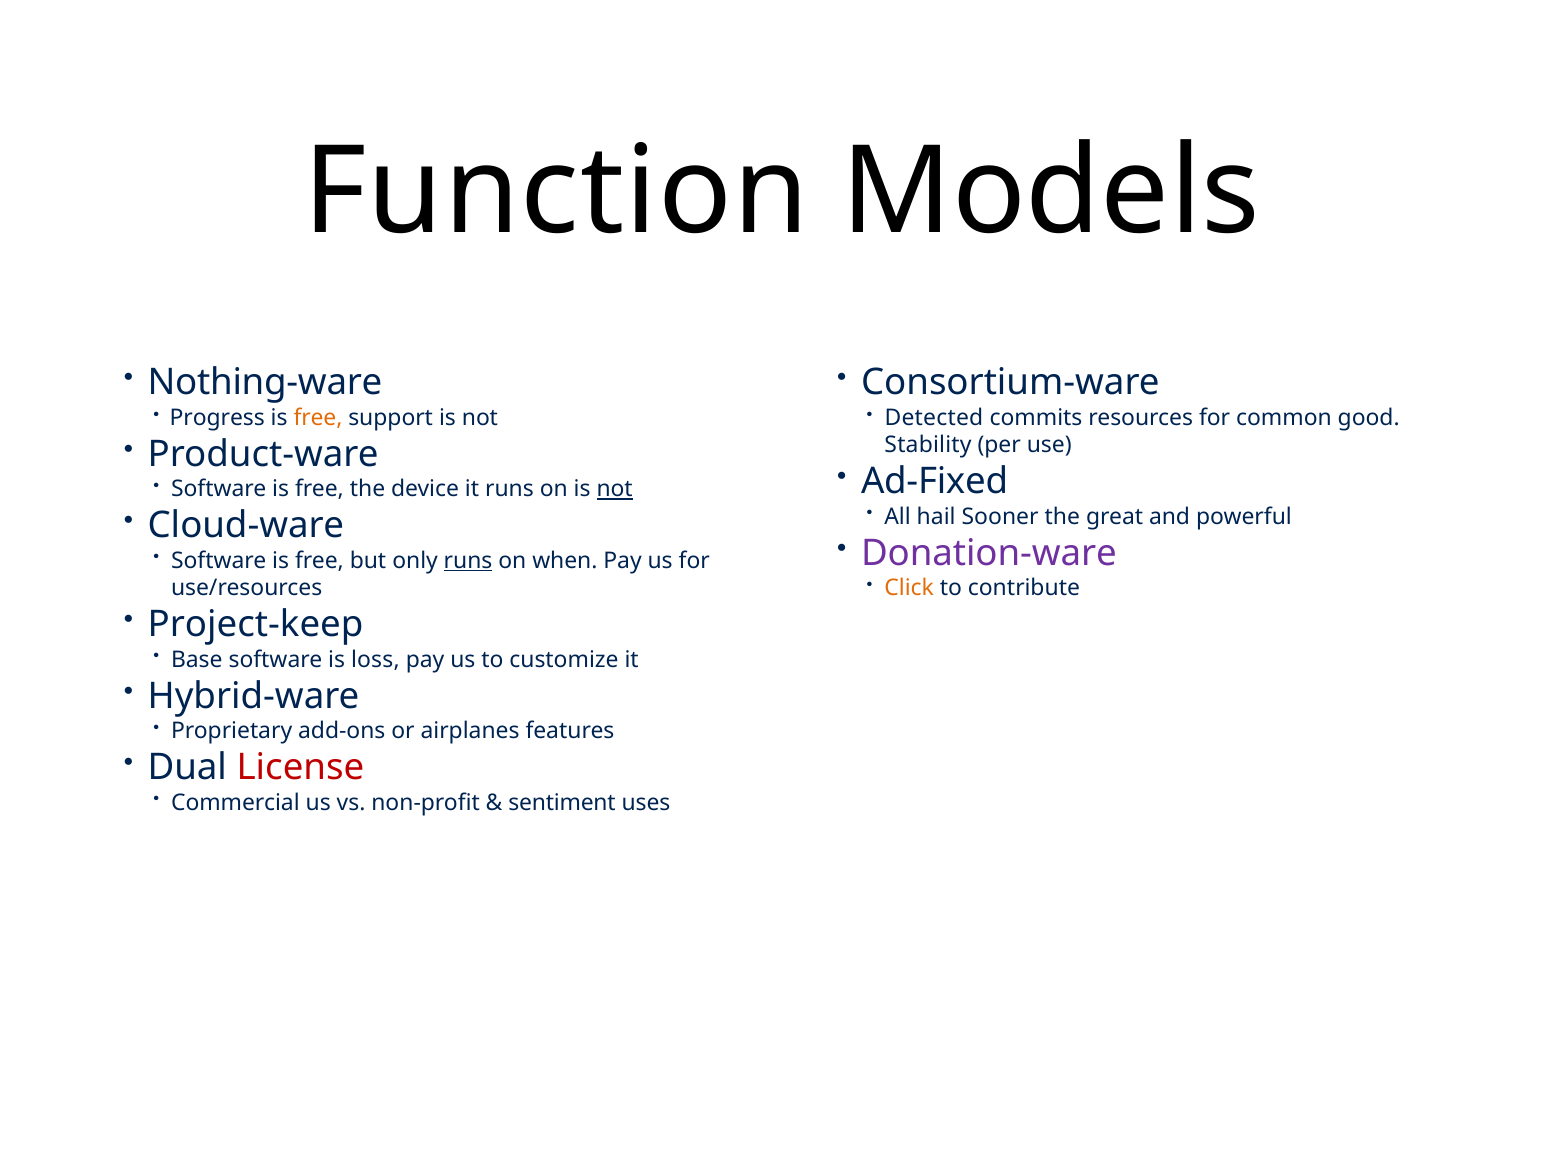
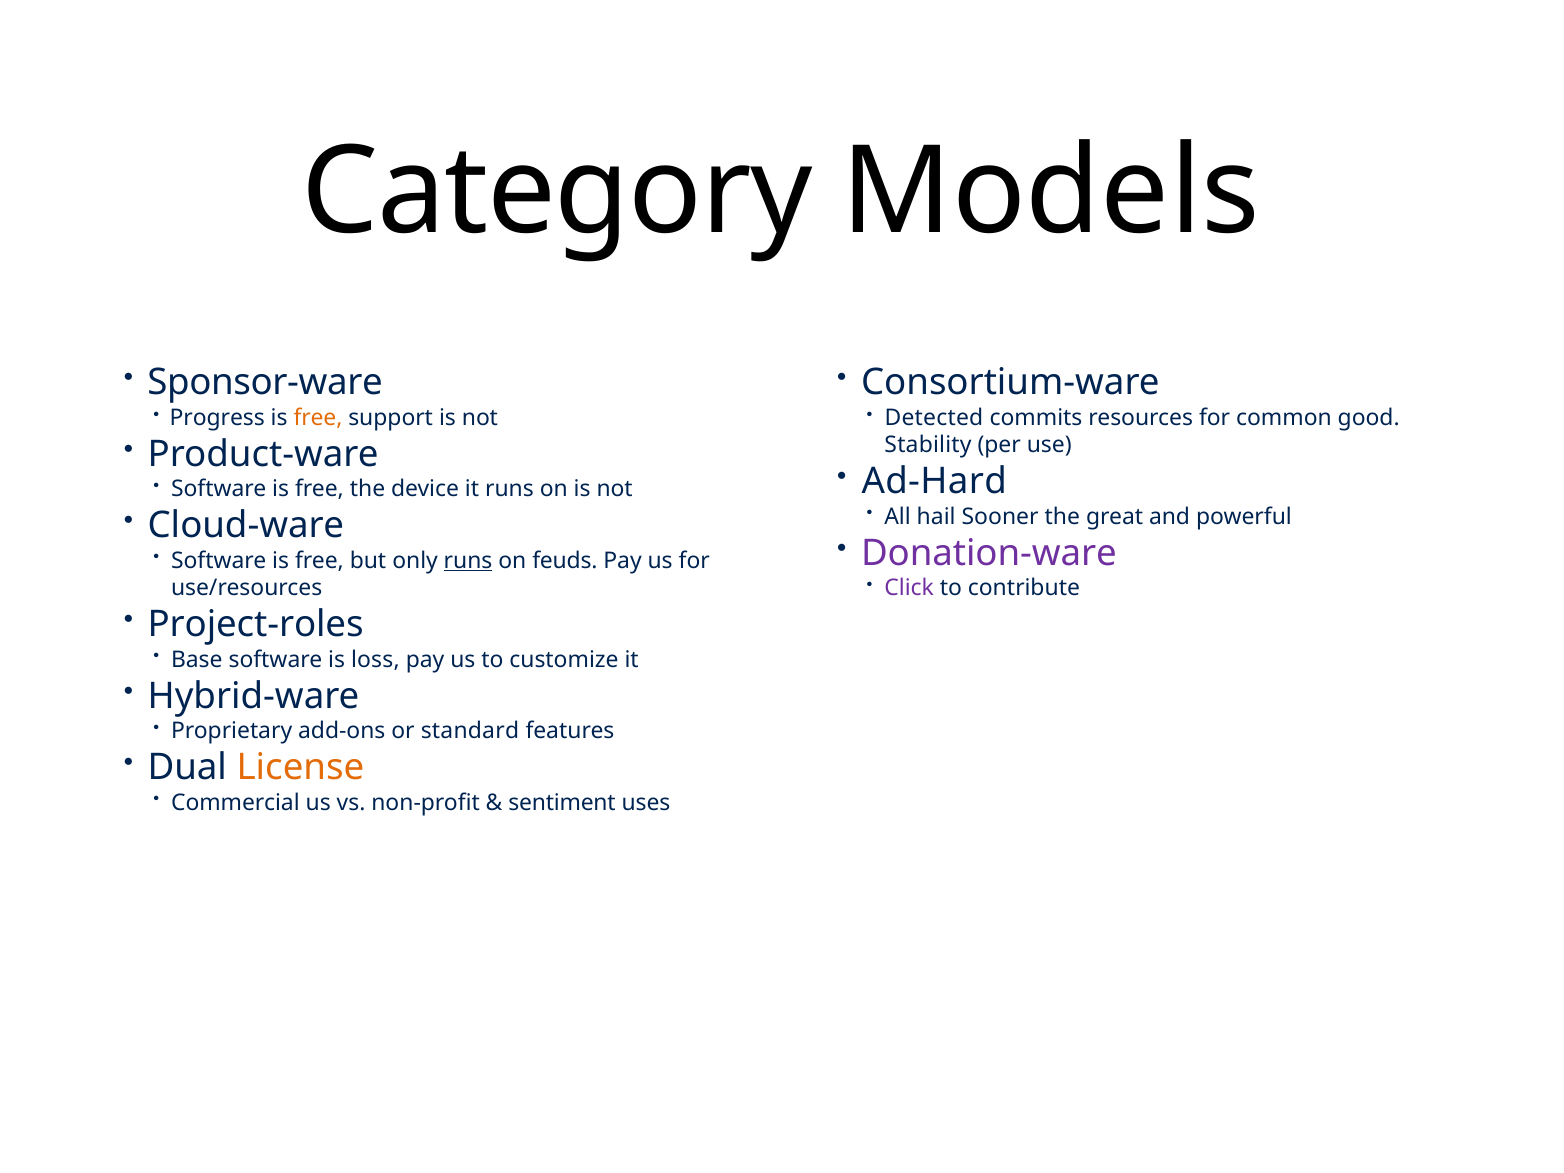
Function: Function -> Category (557, 192)
Nothing-ware: Nothing-ware -> Sponsor-ware (265, 383)
Ad-Fixed: Ad-Fixed -> Ad-Hard (934, 482)
not underline: present -> none (615, 489)
when: when -> feuds (565, 561)
Click colour: orange -> purple (909, 588)
Project-keep: Project-keep -> Project-roles (256, 625)
airplanes: airplanes -> standard (470, 731)
License colour: red -> orange (300, 768)
